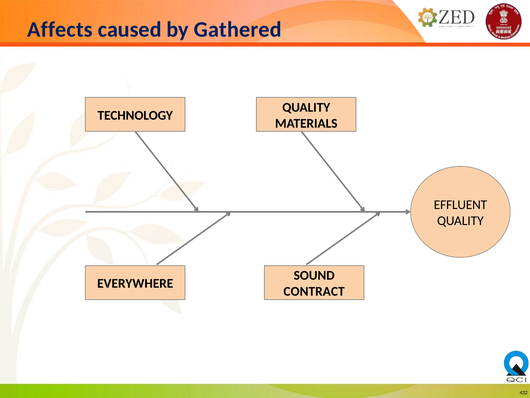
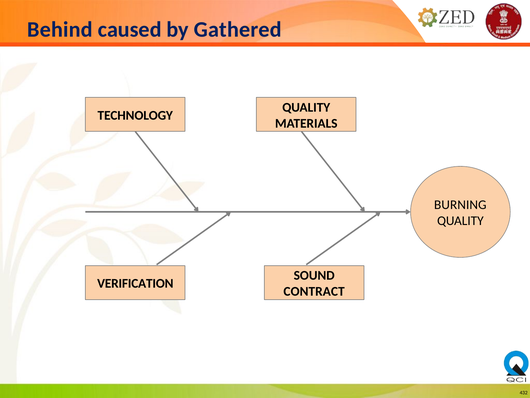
Affects: Affects -> Behind (60, 29)
EFFLUENT: EFFLUENT -> BURNING (460, 205)
EVERYWHERE: EVERYWHERE -> VERIFICATION (135, 283)
